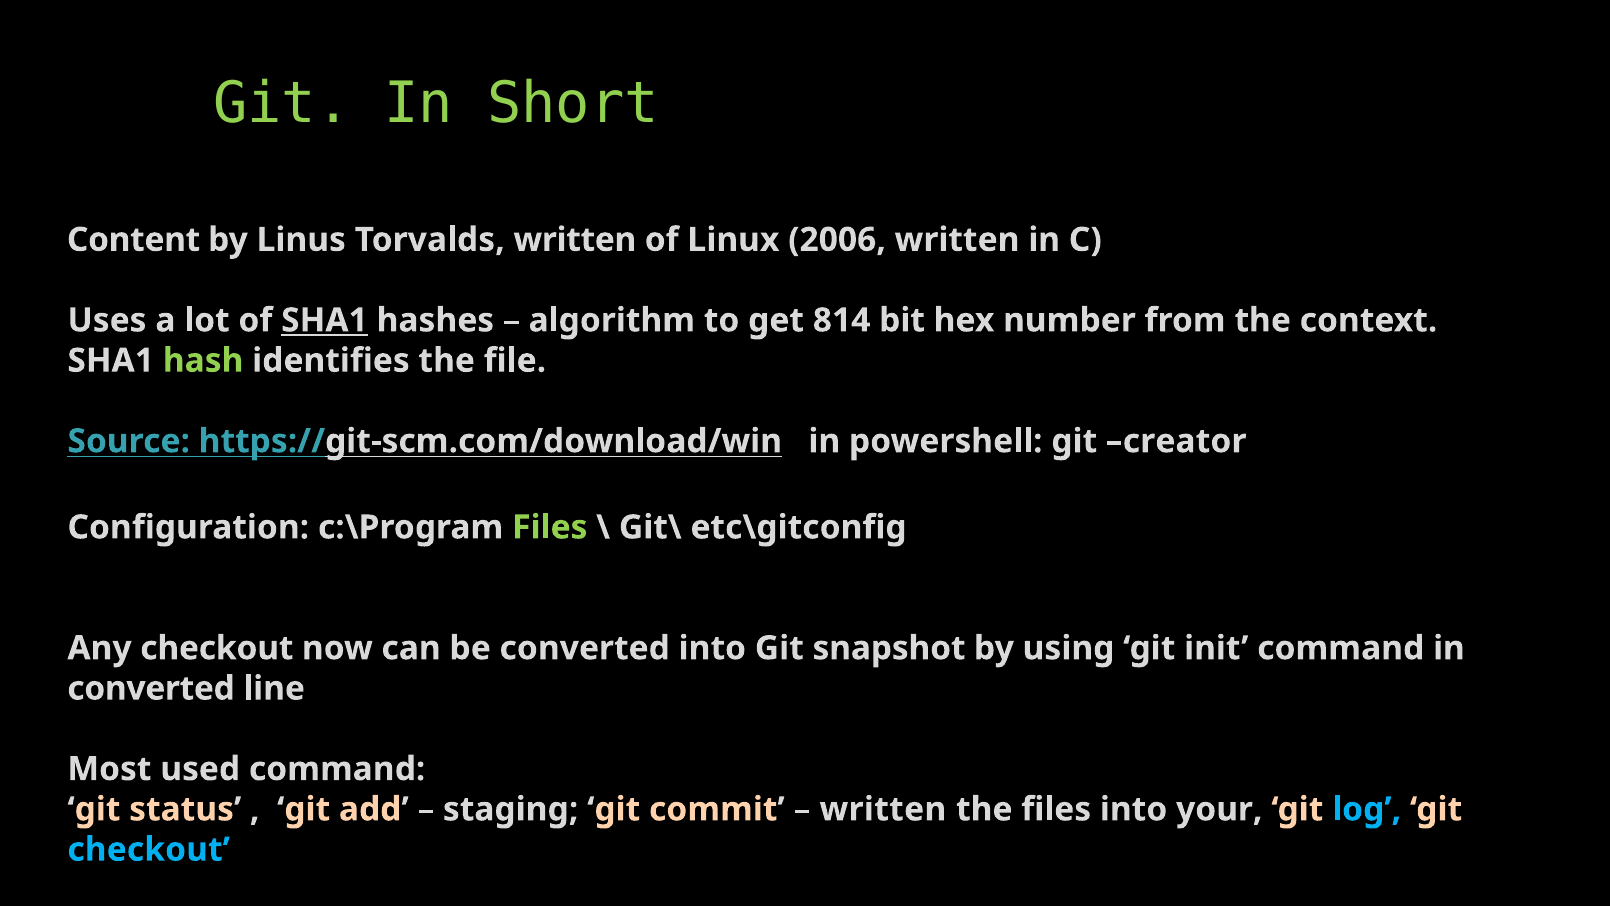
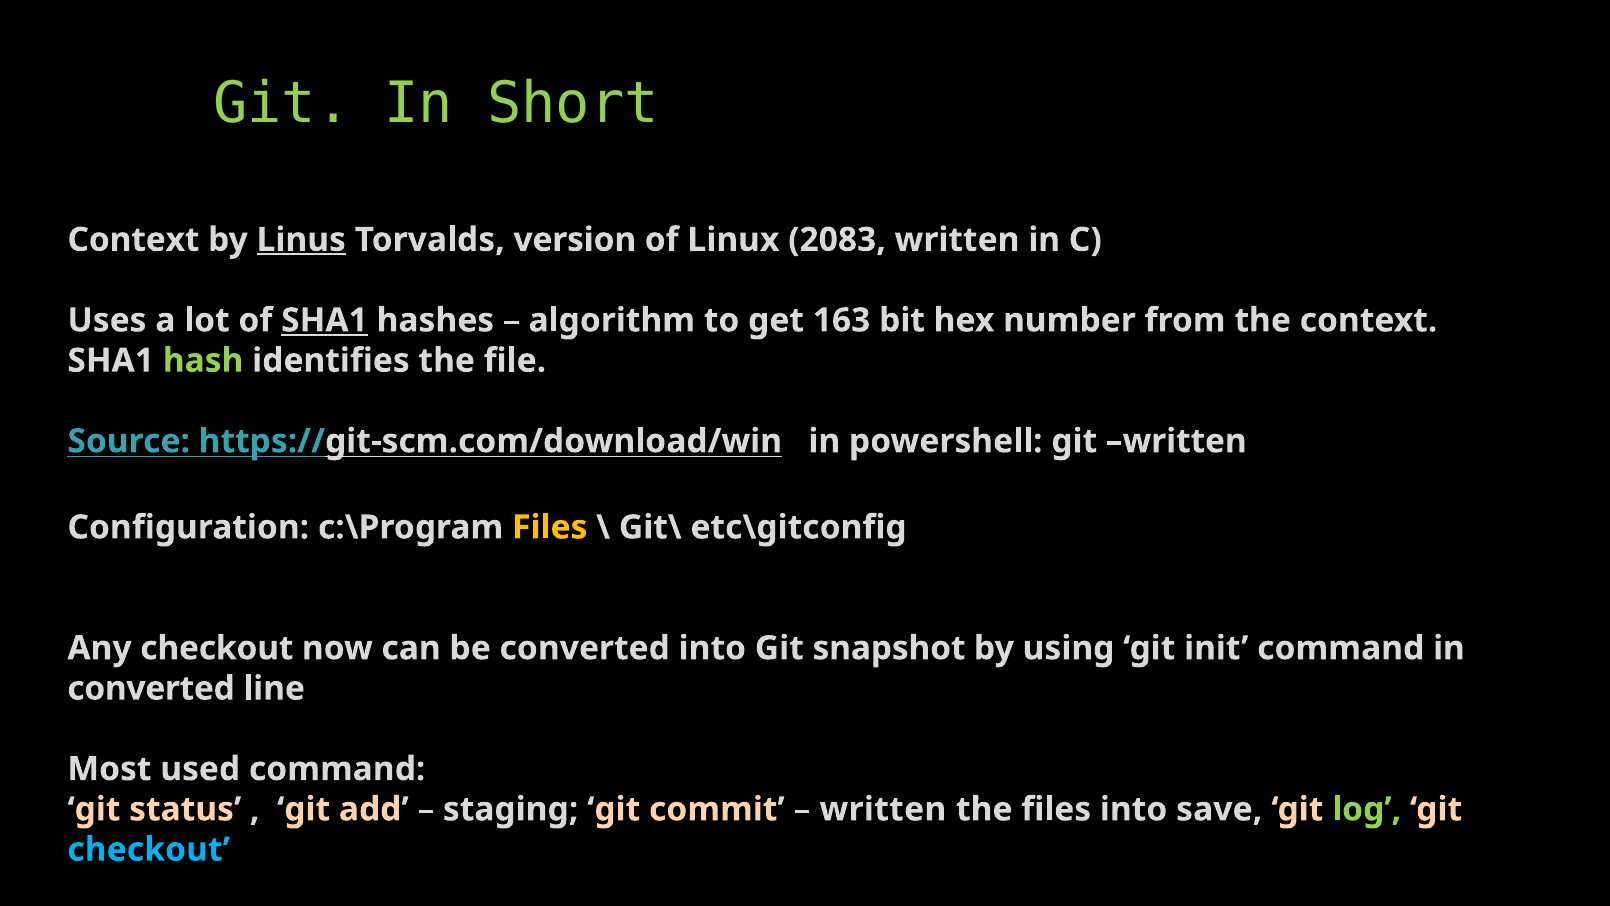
Content: Content -> Context (133, 240)
Linus underline: none -> present (301, 240)
Torvalds written: written -> version (575, 240)
2006: 2006 -> 2083 (837, 240)
814: 814 -> 163 (842, 320)
git creator: creator -> written (1176, 441)
Files colour: light green -> yellow (550, 527)
your: your -> save (1219, 809)
log colour: light blue -> light green (1367, 809)
